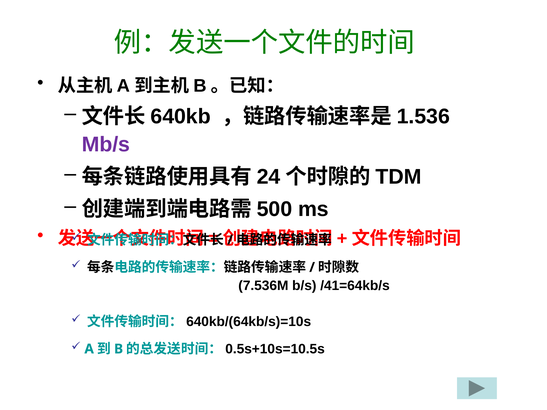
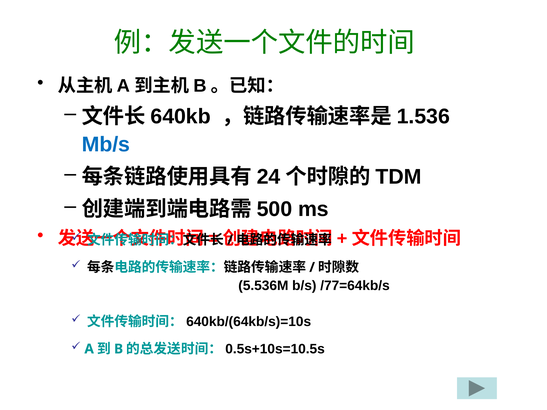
Mb/s colour: purple -> blue (106, 145)
7.536M: 7.536M -> 5.536M (263, 286)
/41=64kb/s: /41=64kb/s -> /77=64kb/s (355, 286)
